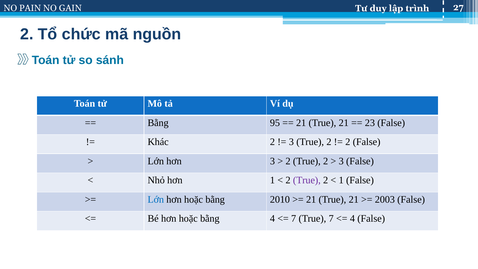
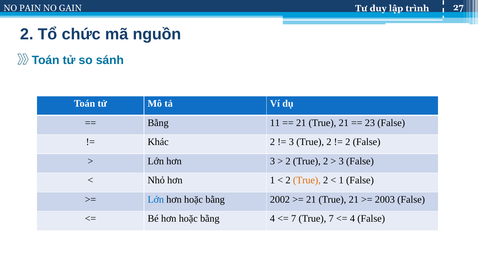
95: 95 -> 11 (275, 123)
True colour: purple -> orange (307, 180)
2010: 2010 -> 2002 (280, 199)
